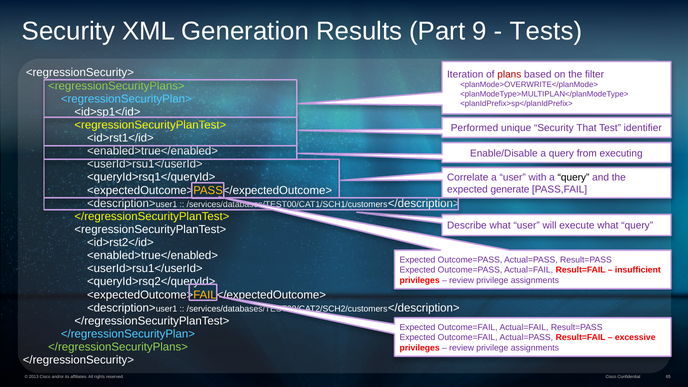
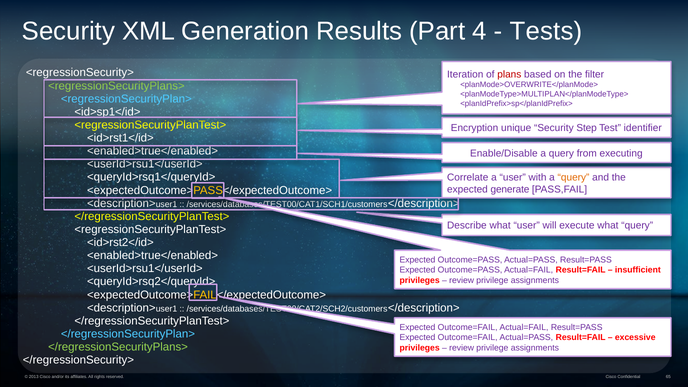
9: 9 -> 4 (479, 31)
Performed: Performed -> Encryption (475, 128)
That: That -> Step (587, 128)
query colour: black -> orange (574, 177)
